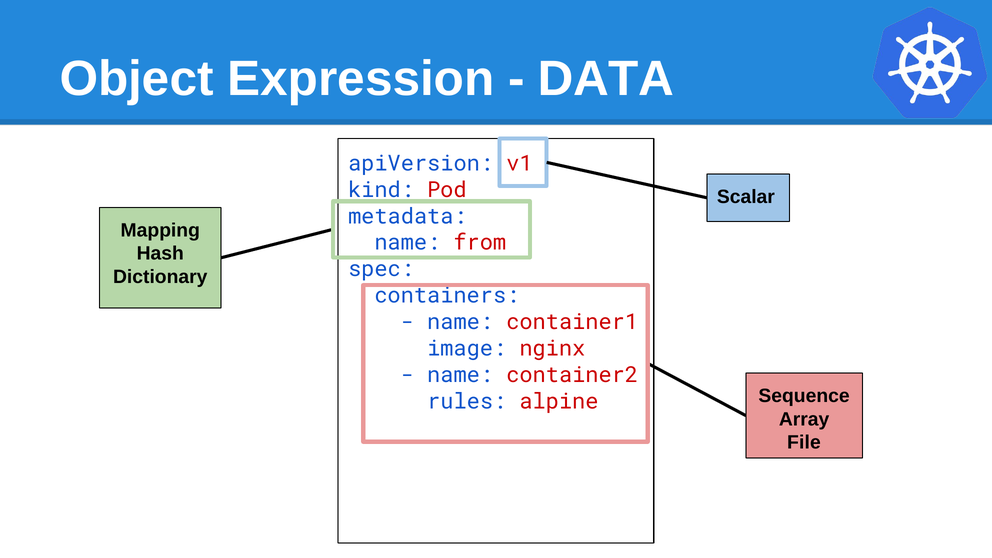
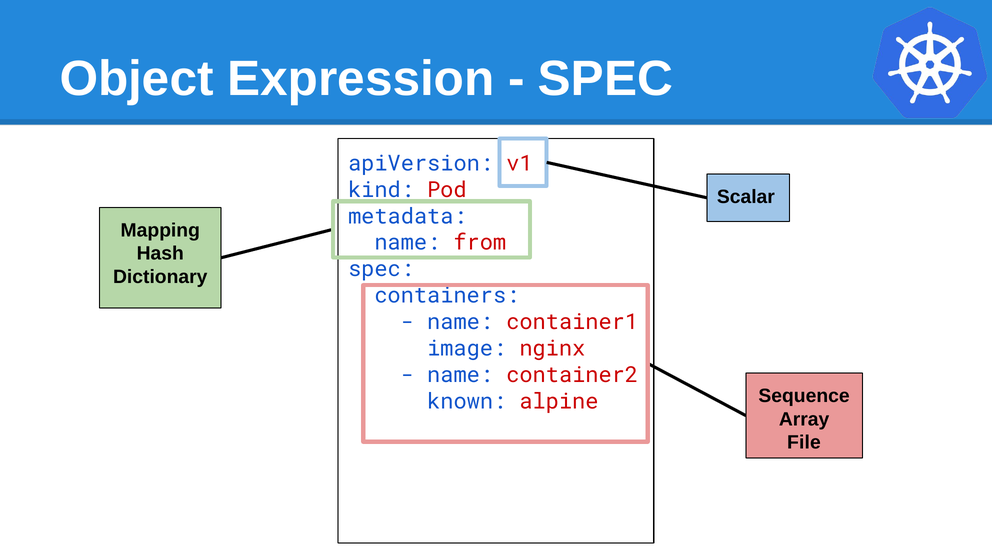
DATA: DATA -> SPEC (605, 79)
rules: rules -> known (467, 401)
